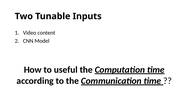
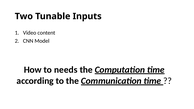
useful: useful -> needs (66, 70)
